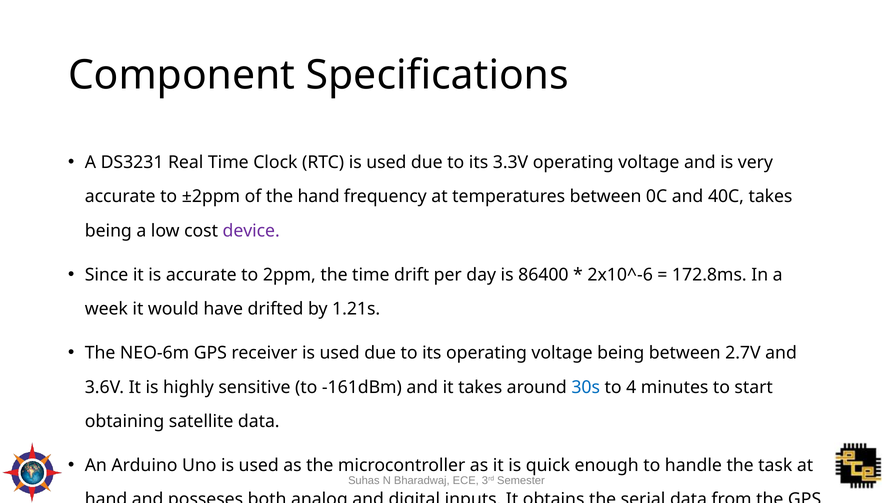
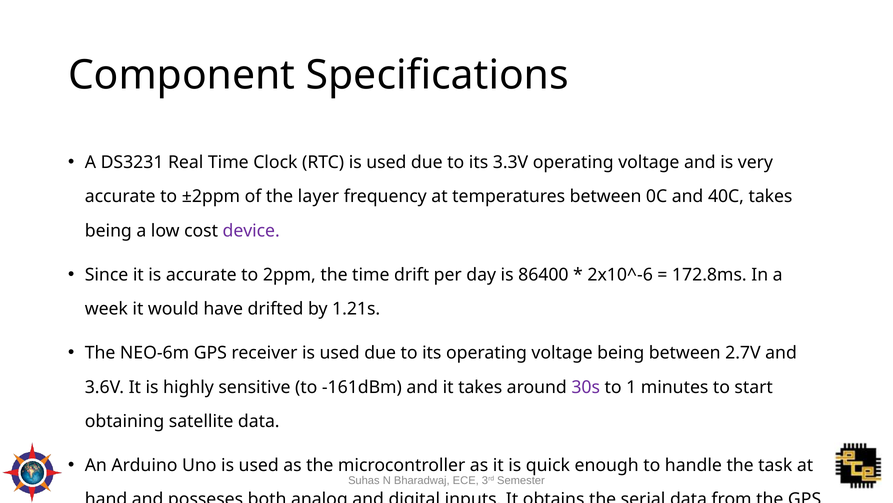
the hand: hand -> layer (318, 196)
30s colour: blue -> purple (586, 387)
4: 4 -> 1 (631, 387)
